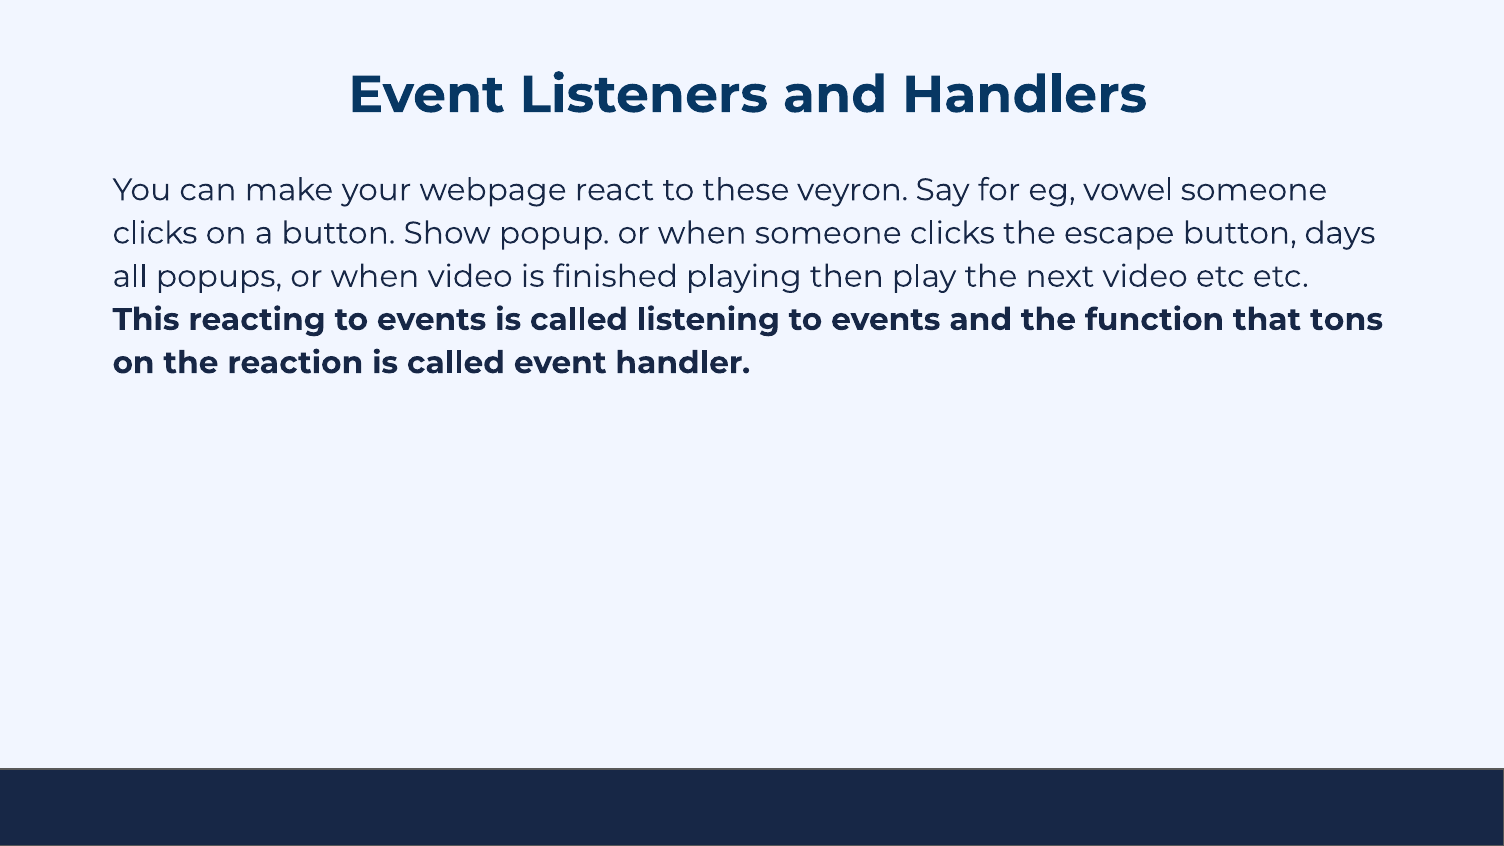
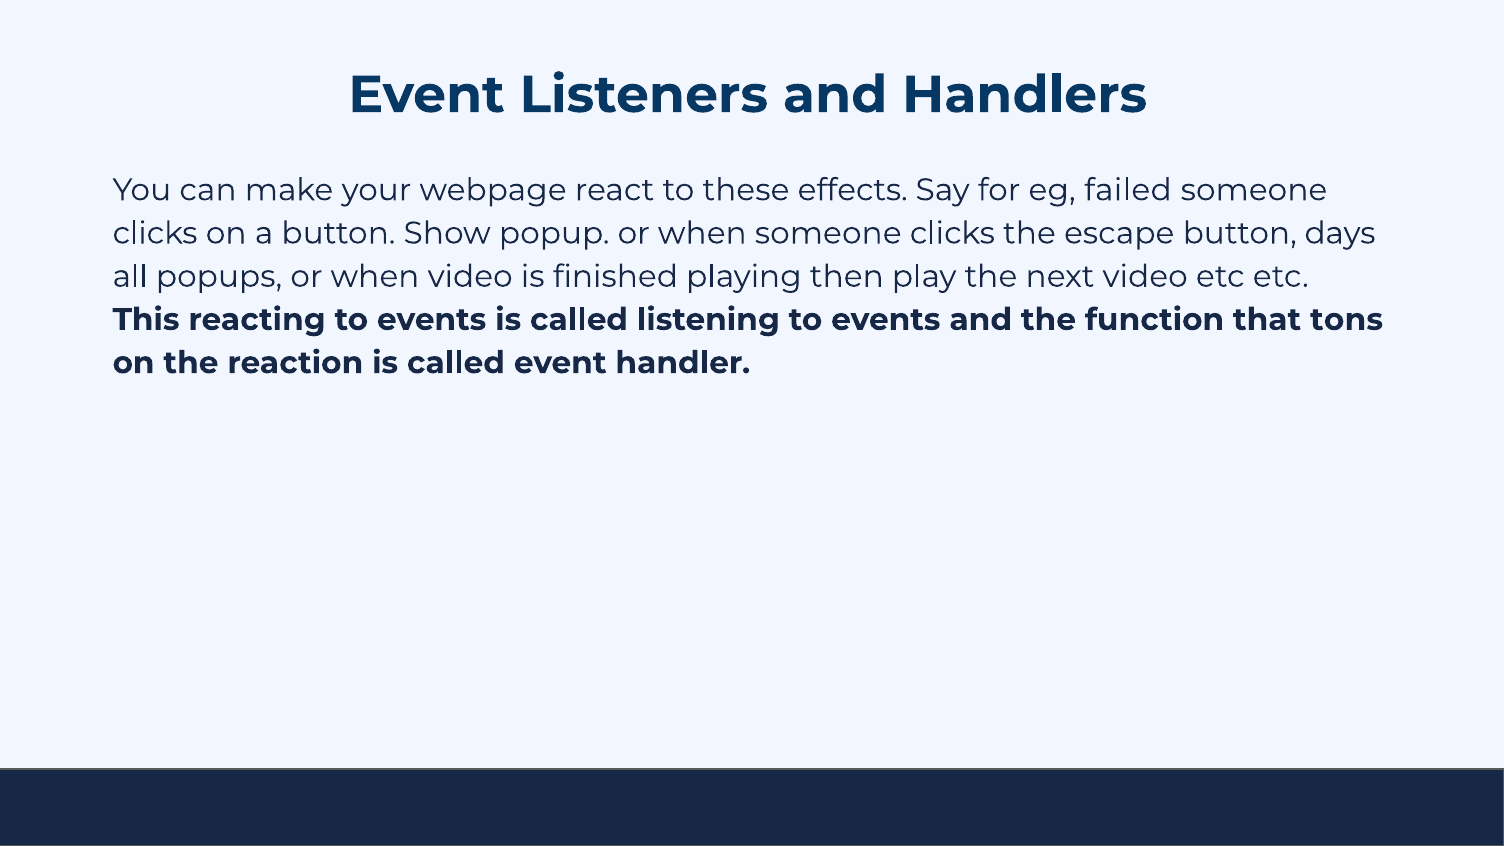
veyron: veyron -> effects (853, 190)
vowel: vowel -> failed (1128, 190)
